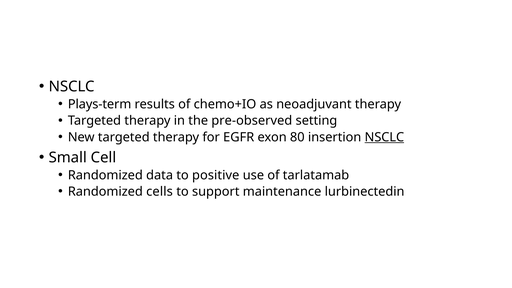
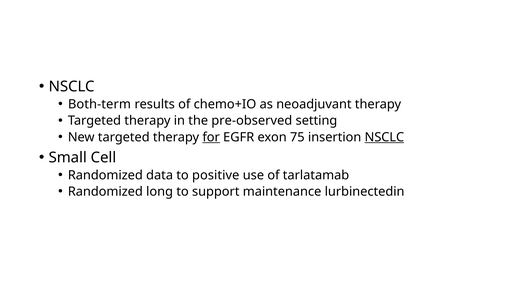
Plays-term: Plays-term -> Both-term (99, 104)
for underline: none -> present (211, 137)
80: 80 -> 75 (297, 137)
cells: cells -> long (160, 192)
